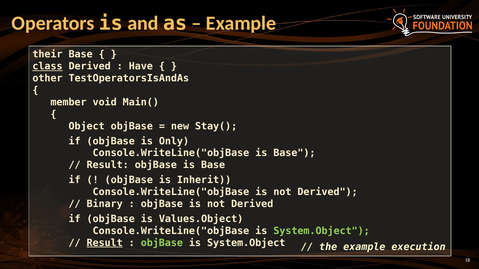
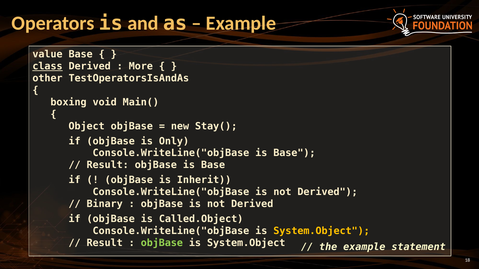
their: their -> value (48, 54)
Have: Have -> More (141, 66)
member: member -> boxing (69, 102)
Values.Object: Values.Object -> Called.Object (201, 219)
System.Object colour: light green -> yellow (322, 231)
Result underline: present -> none (105, 243)
execution: execution -> statement (419, 247)
